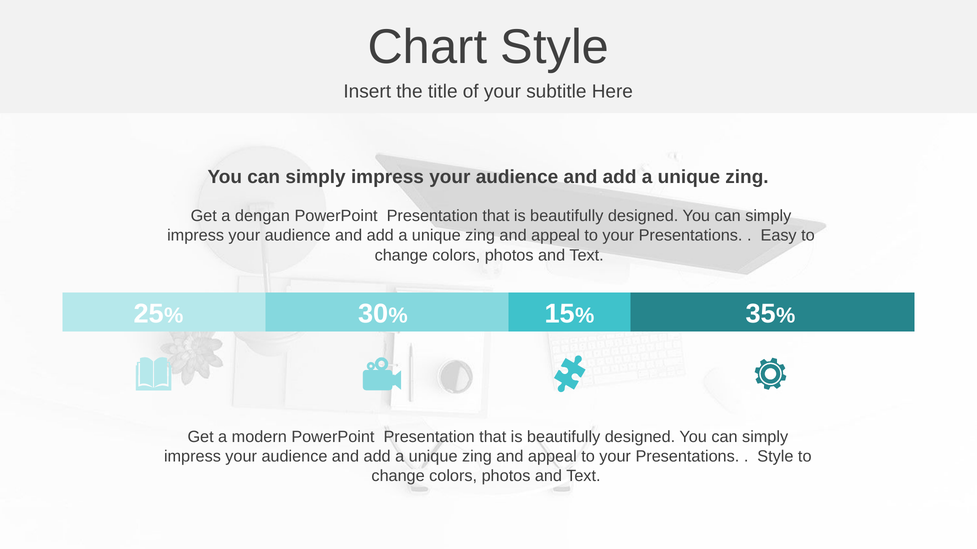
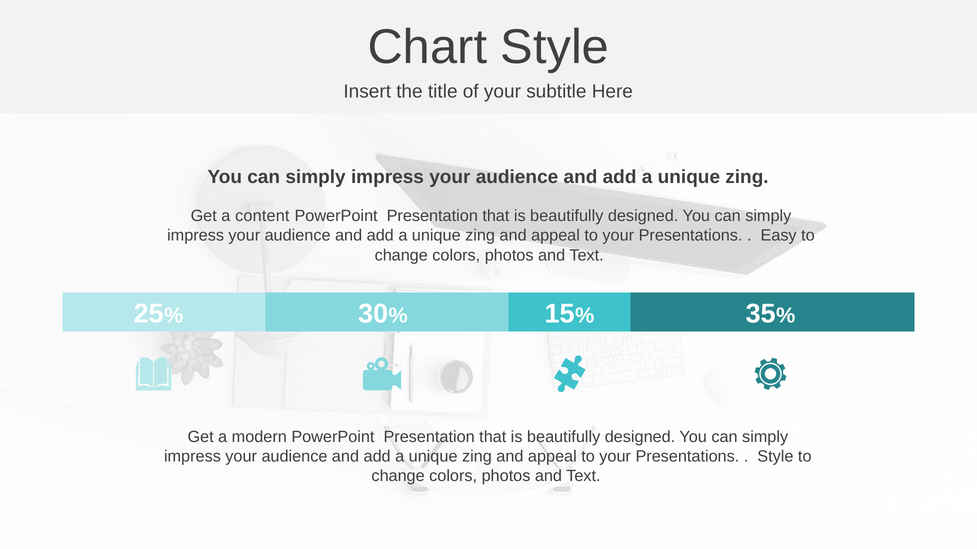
dengan: dengan -> content (262, 216)
